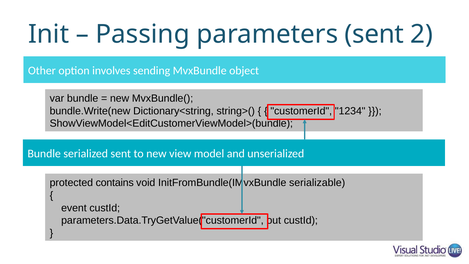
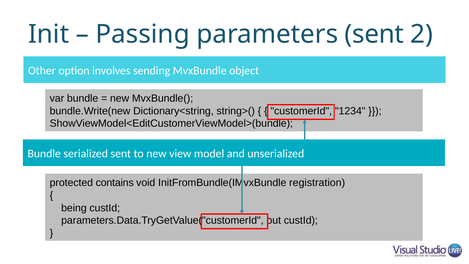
serializable: serializable -> registration (317, 183)
event: event -> being (74, 208)
